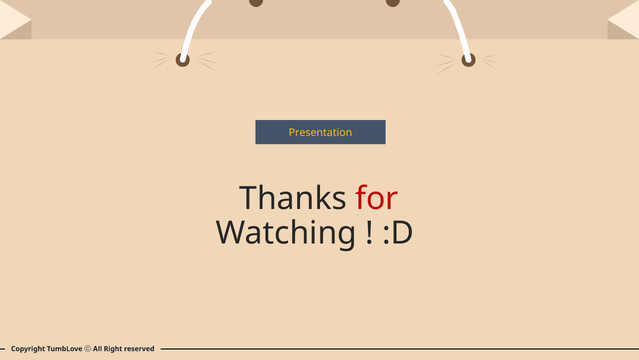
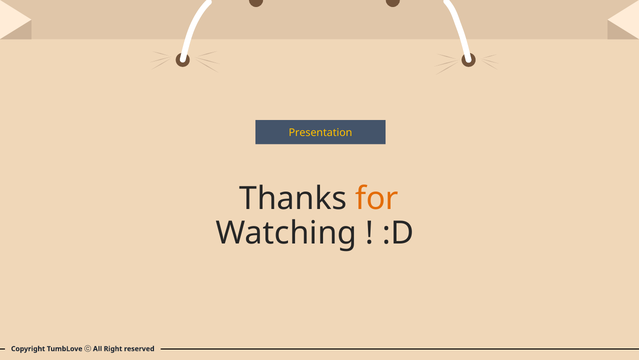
for colour: red -> orange (377, 198)
